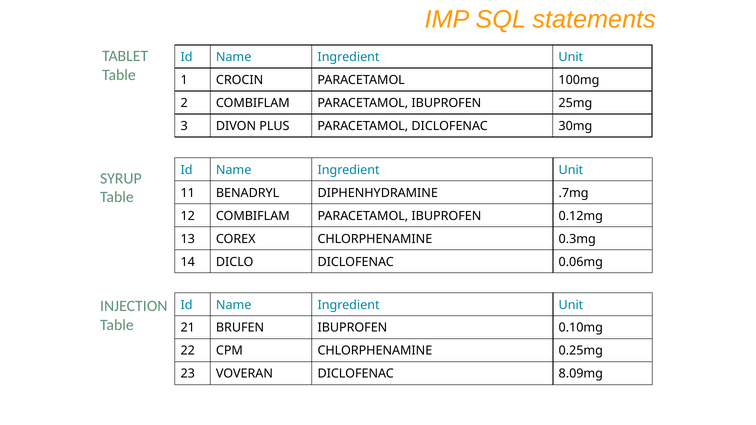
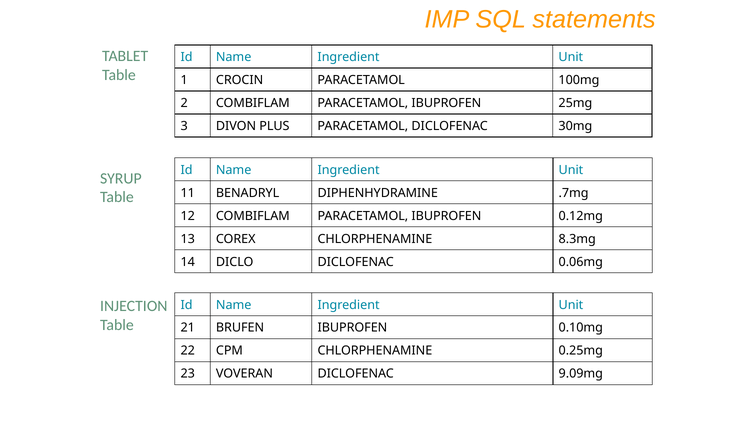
0.3mg: 0.3mg -> 8.3mg (577, 239)
8.09mg: 8.09mg -> 9.09mg (581, 374)
